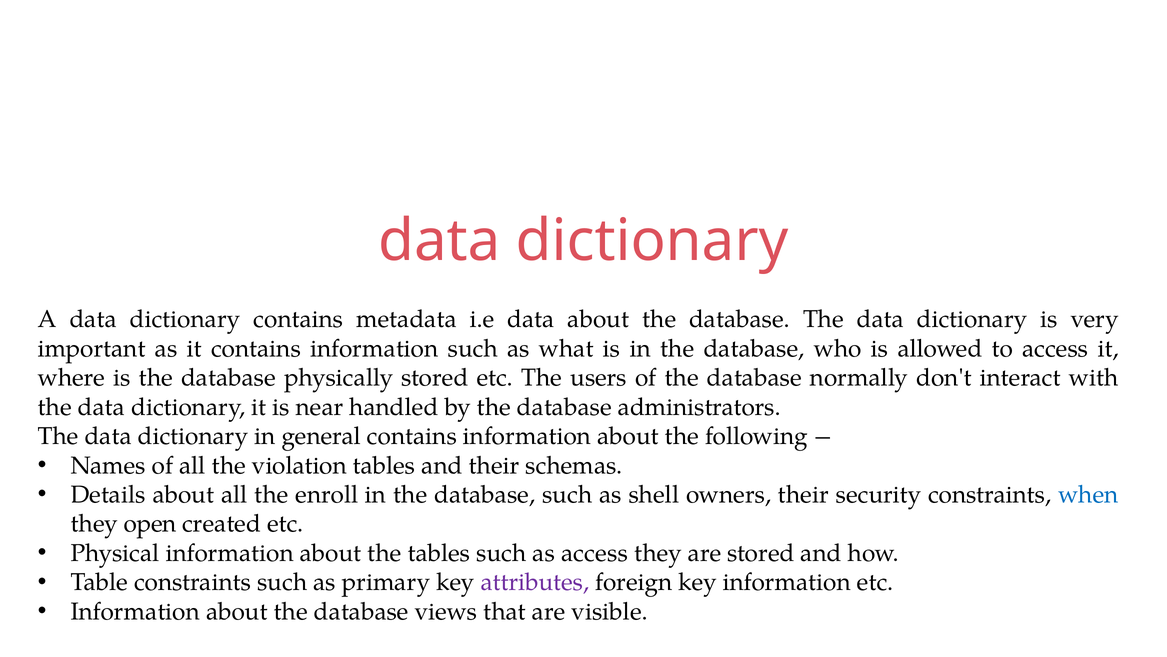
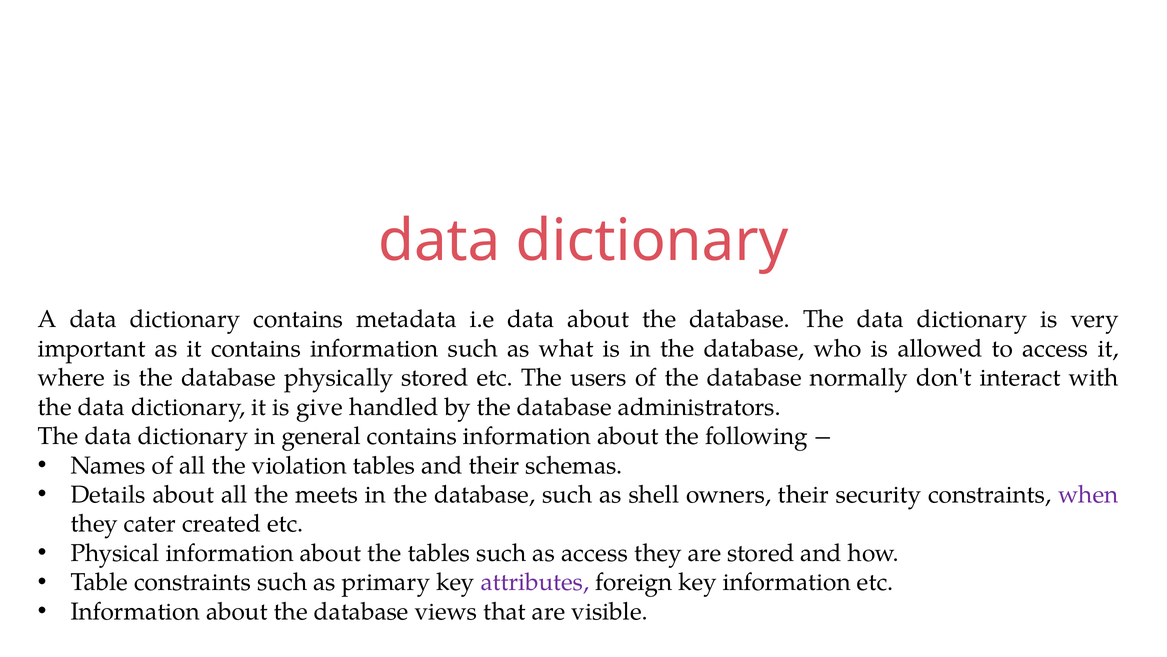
near: near -> give (319, 407)
enroll: enroll -> meets (327, 494)
when colour: blue -> purple (1088, 494)
open: open -> cater (150, 523)
